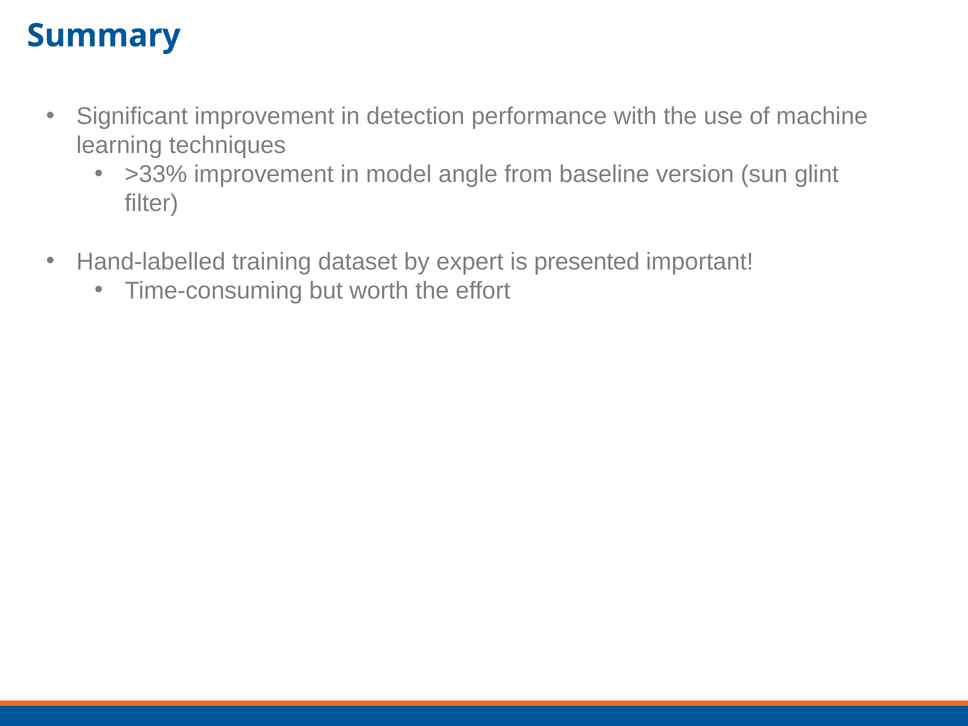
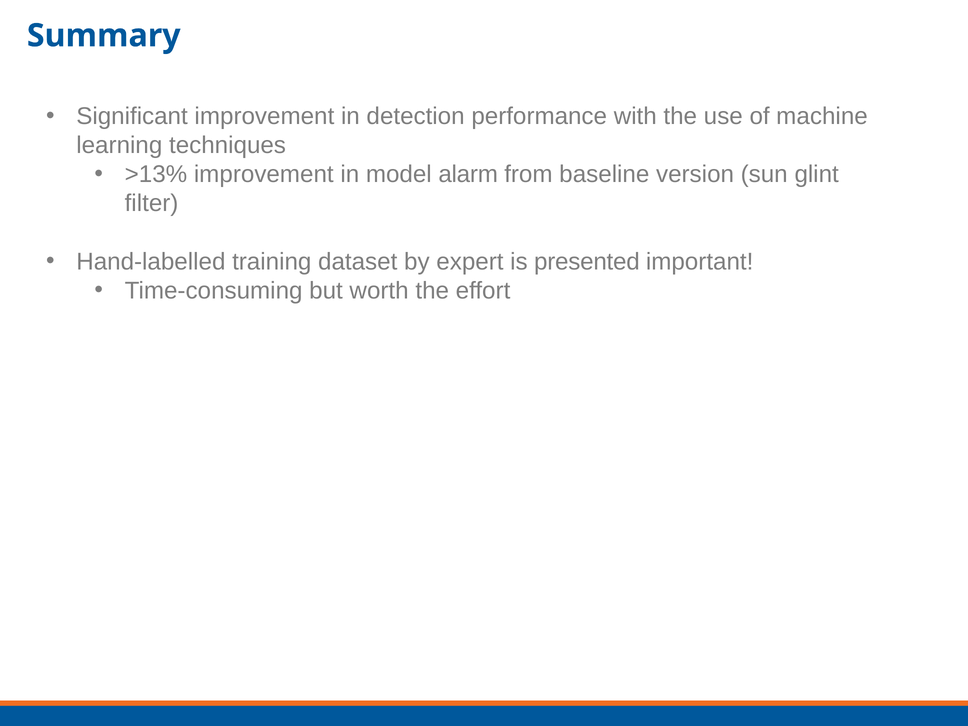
>33%: >33% -> >13% (156, 174)
angle: angle -> alarm (468, 174)
